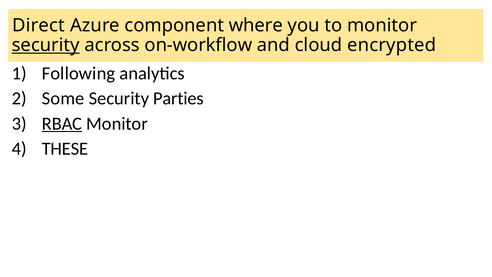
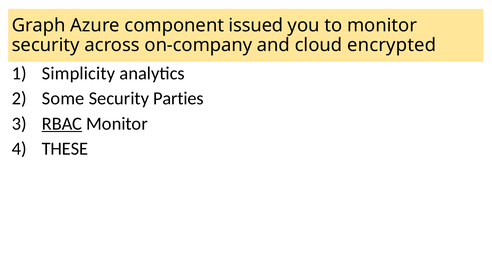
Direct: Direct -> Graph (39, 25)
where: where -> issued (256, 25)
security underline: present -> none (46, 45)
on-workflow: on-workflow -> on-company (198, 45)
Following: Following -> Simplicity (79, 73)
